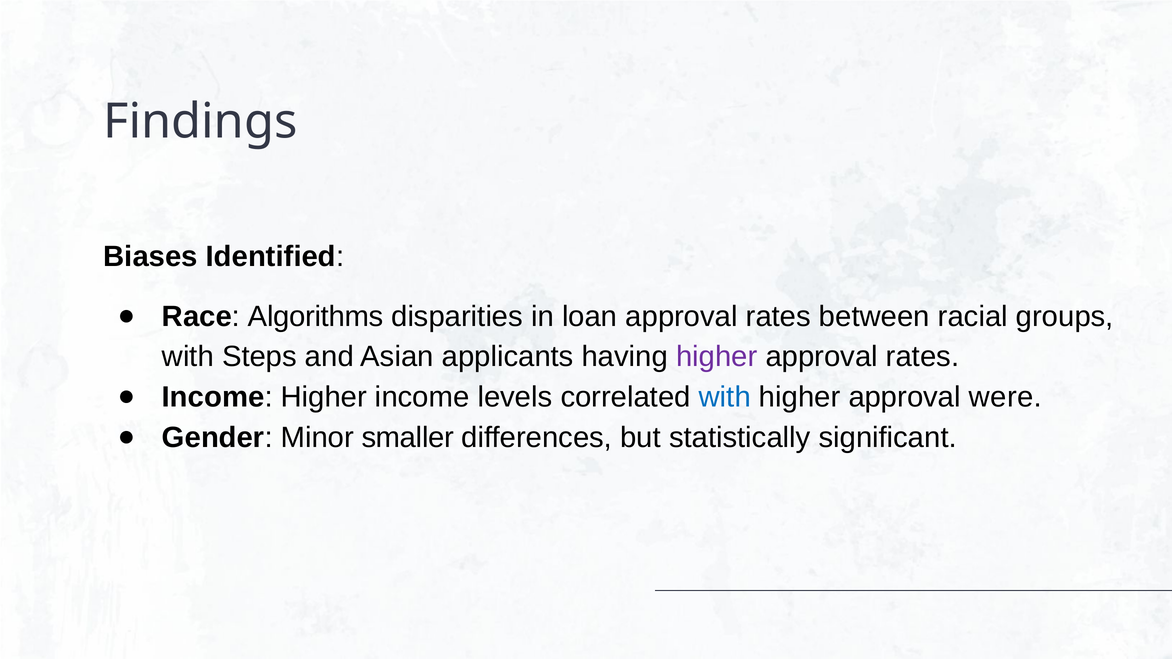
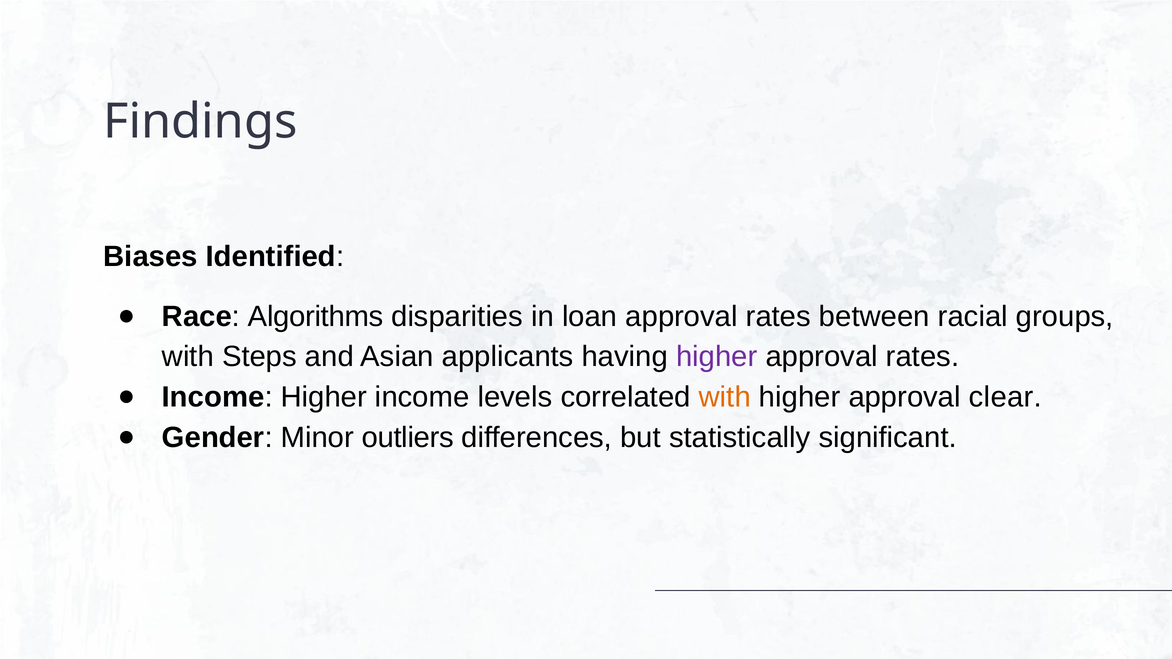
with colour: blue -> orange (725, 397)
were: were -> clear (1005, 397)
smaller: smaller -> outliers (408, 438)
